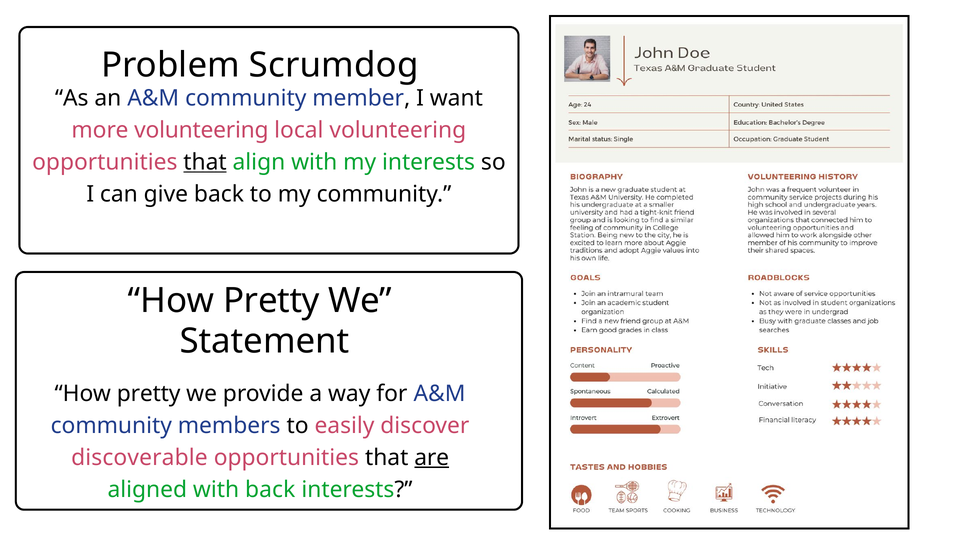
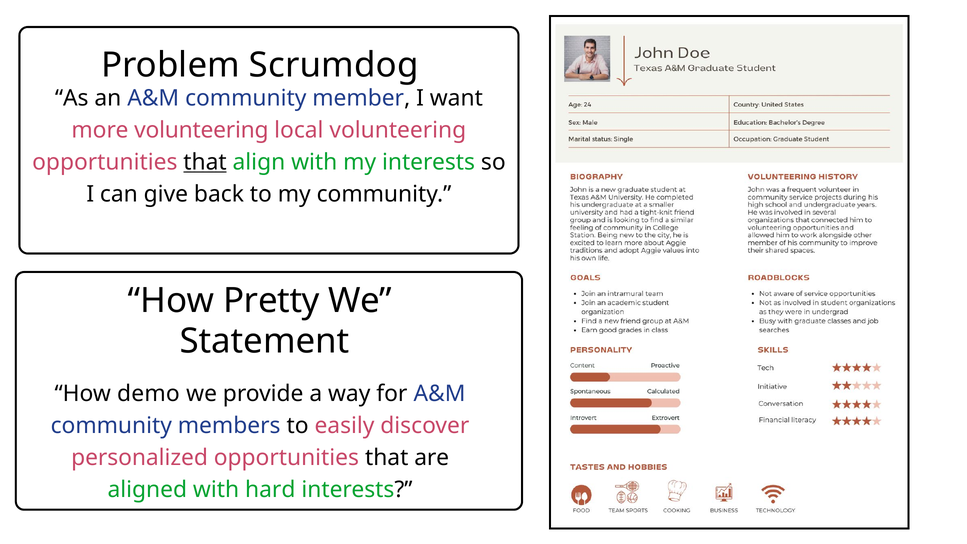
pretty: pretty -> demo (148, 394)
discoverable: discoverable -> personalized (140, 458)
are underline: present -> none (432, 458)
with back: back -> hard (270, 489)
